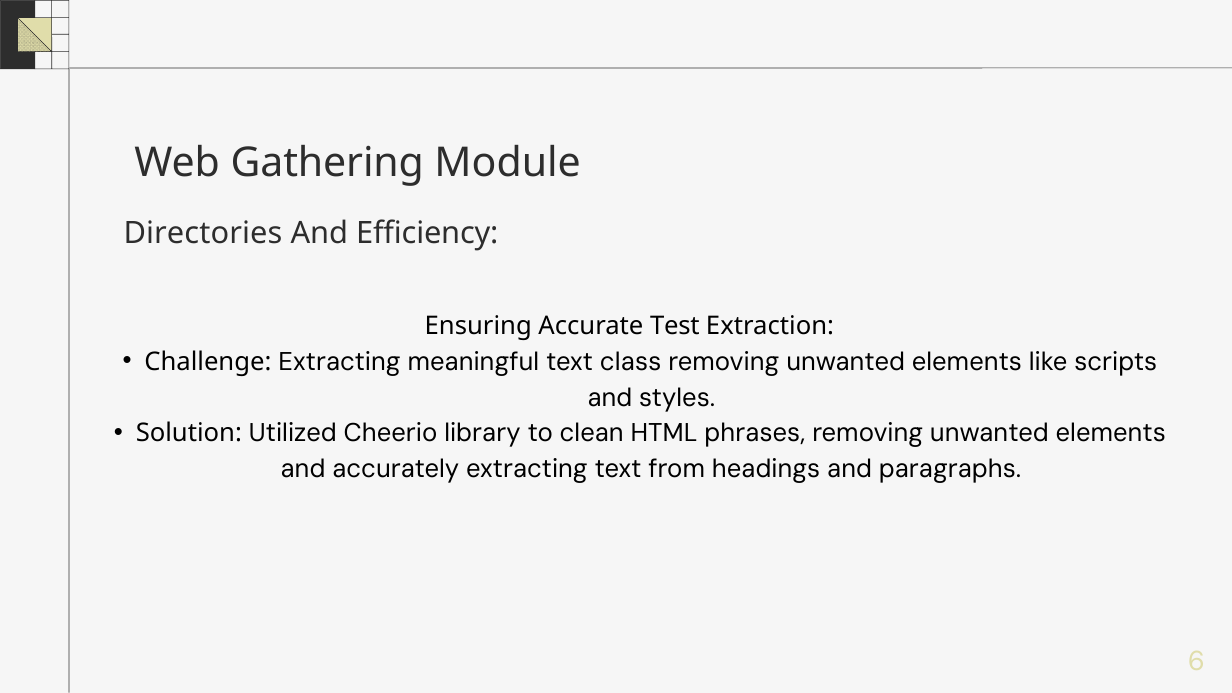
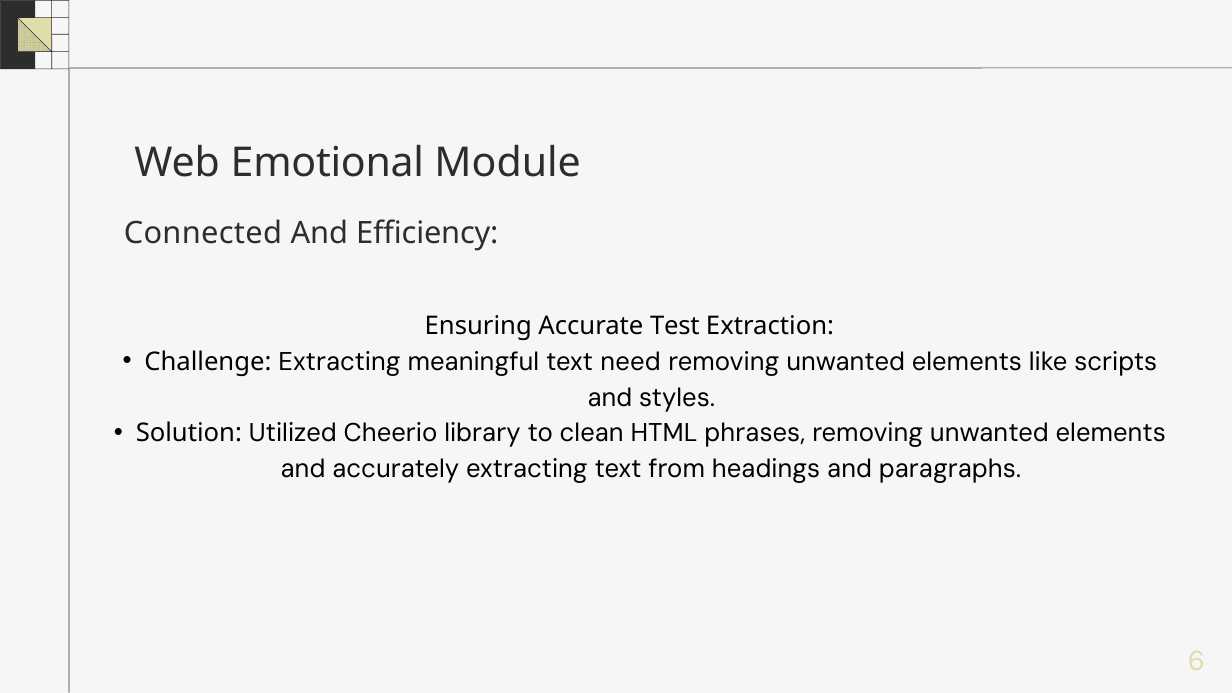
Gathering: Gathering -> Emotional (327, 163)
Directories: Directories -> Connected (203, 233)
class: class -> need (631, 362)
